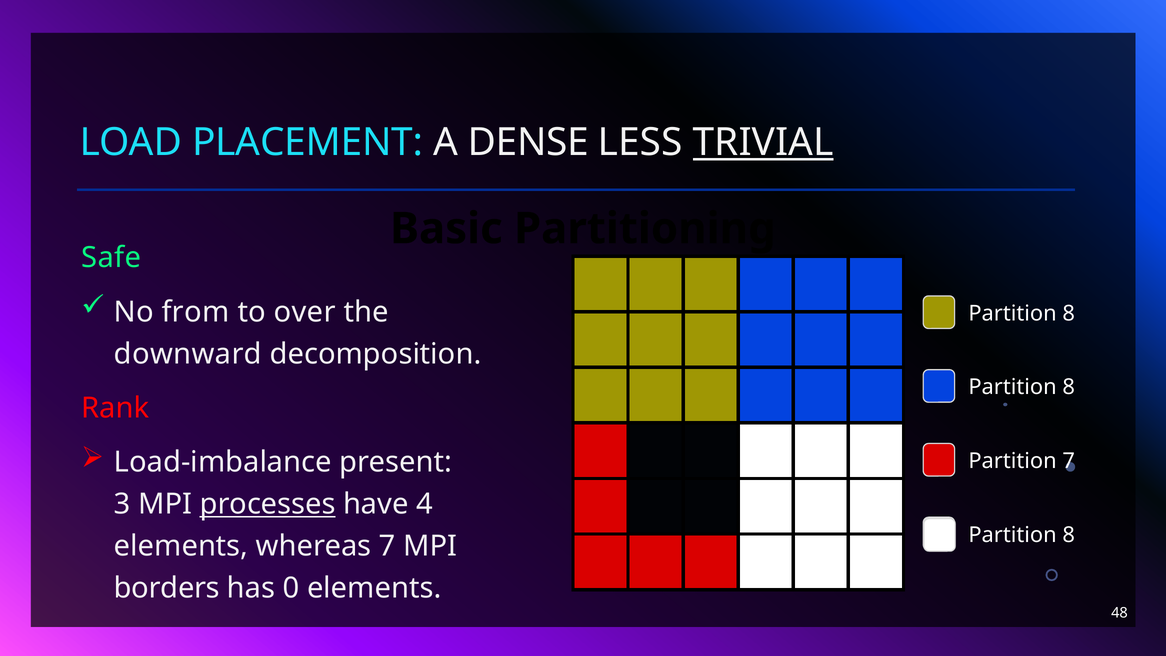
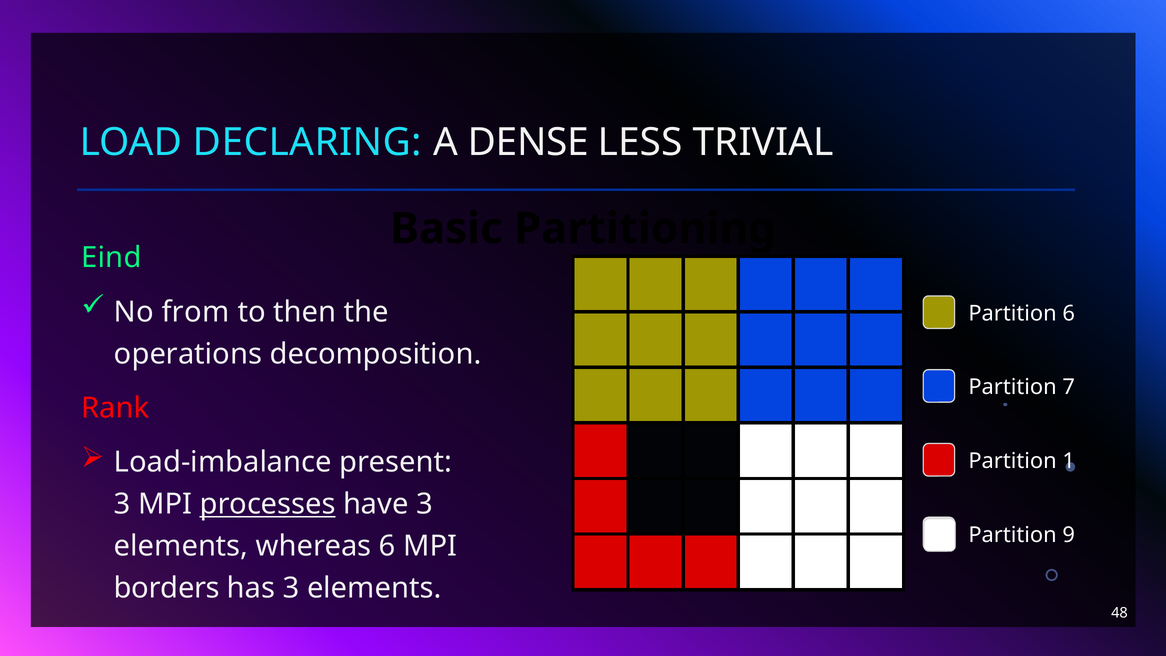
PLACEMENT: PLACEMENT -> DECLARING (307, 142)
TRIVIAL underline: present -> none (763, 142)
Safe: Safe -> Eind (111, 258)
over: over -> then (305, 312)
8: 8 -> 6 (1069, 313)
downward: downward -> operations (188, 354)
8: 8 -> 7 (1069, 387)
Partition 7: 7 -> 1 (1069, 461)
have 4: 4 -> 3 (425, 504)
8: 8 -> 9 (1069, 535)
whereas 7: 7 -> 6 (387, 546)
has 0: 0 -> 3 (291, 588)
